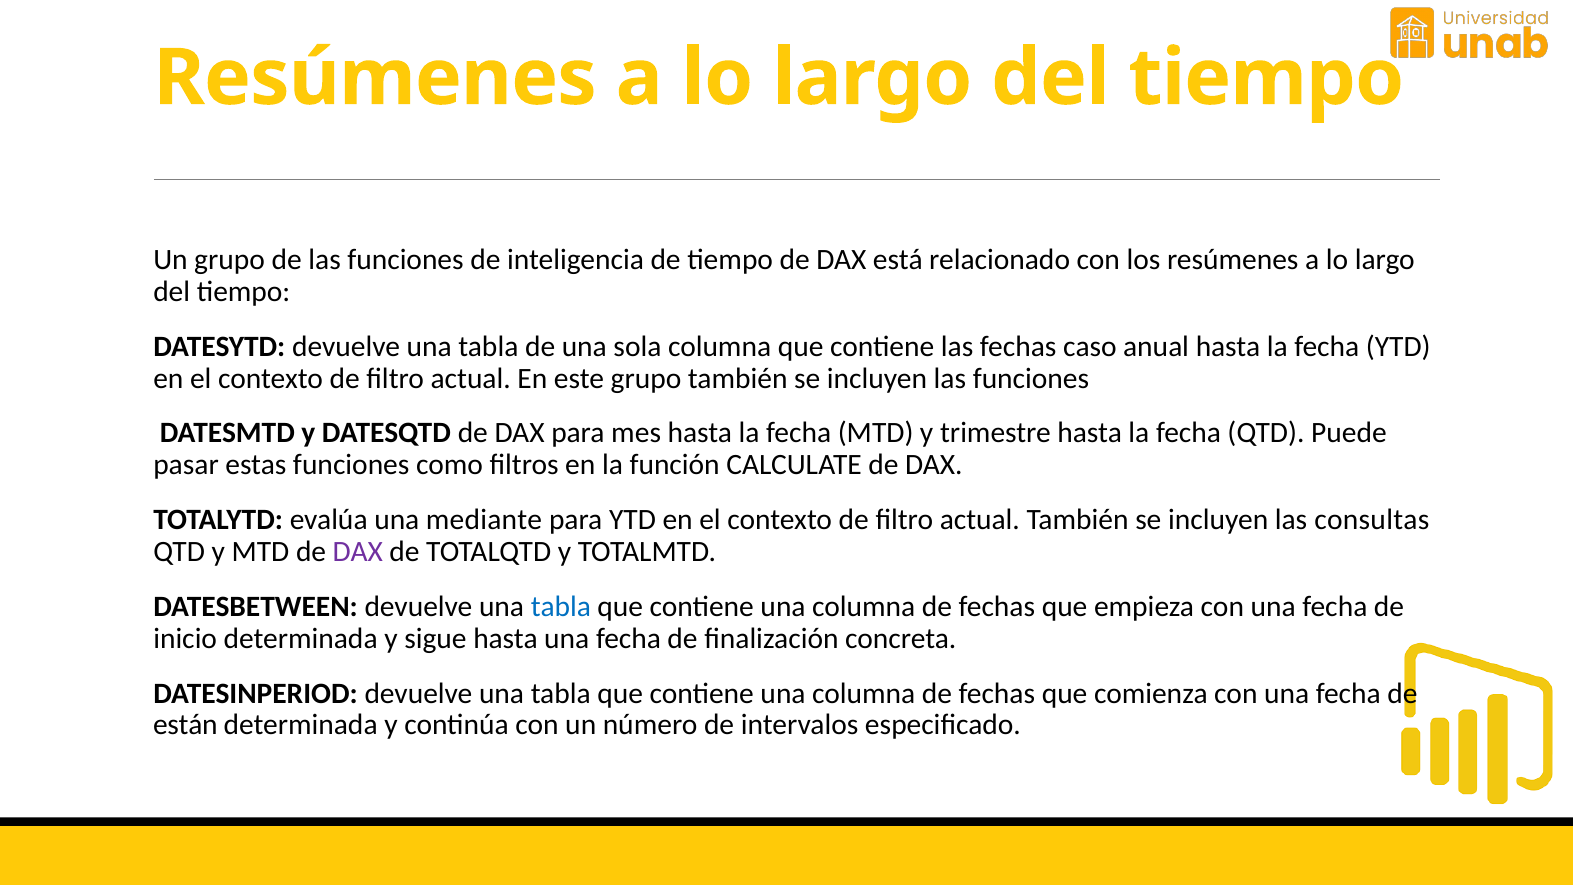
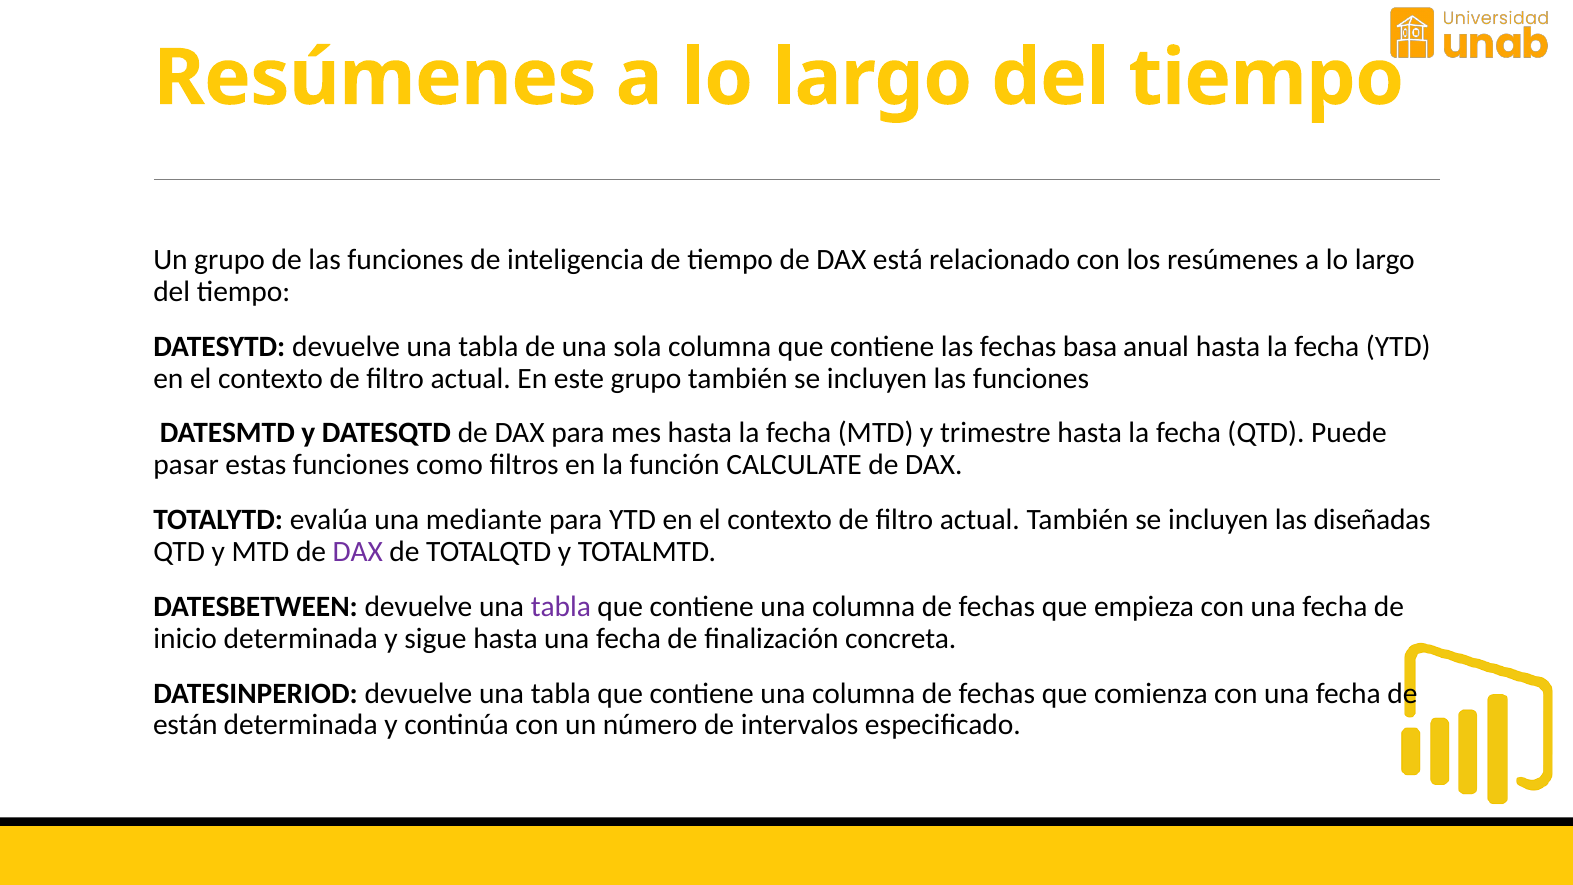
caso: caso -> basa (1090, 346)
consultas: consultas -> diseñadas (1372, 520)
tabla colour: blue -> purple (561, 606)
